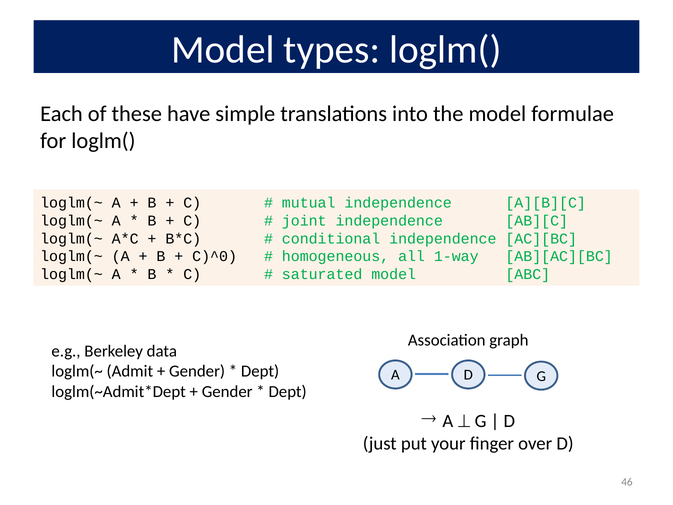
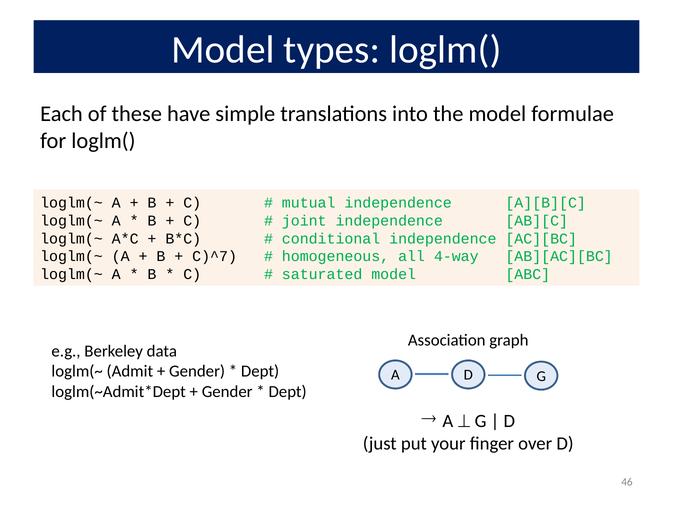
C)^0: C)^0 -> C)^7 (215, 256)
1-way: 1-way -> 4-way (456, 256)
